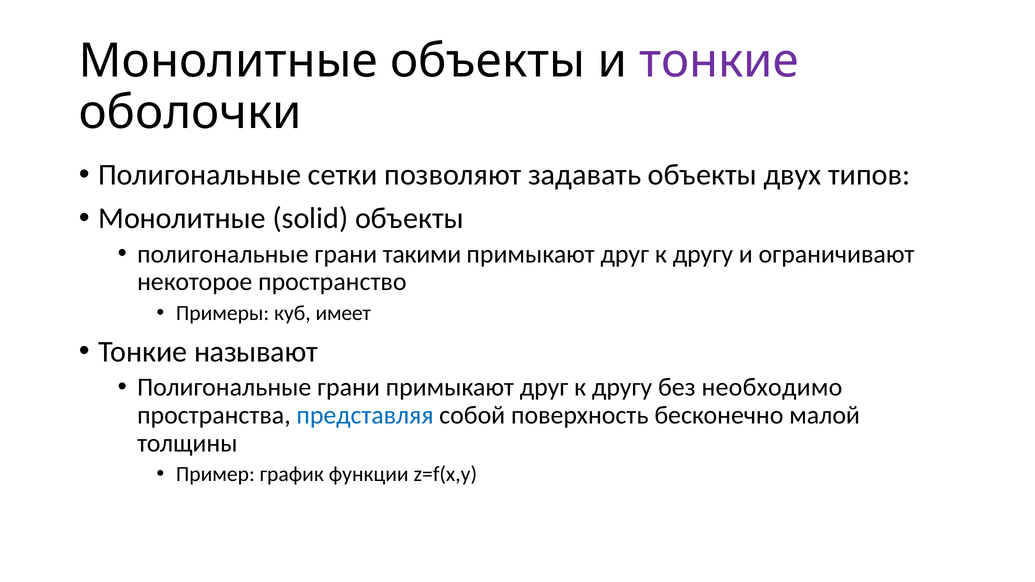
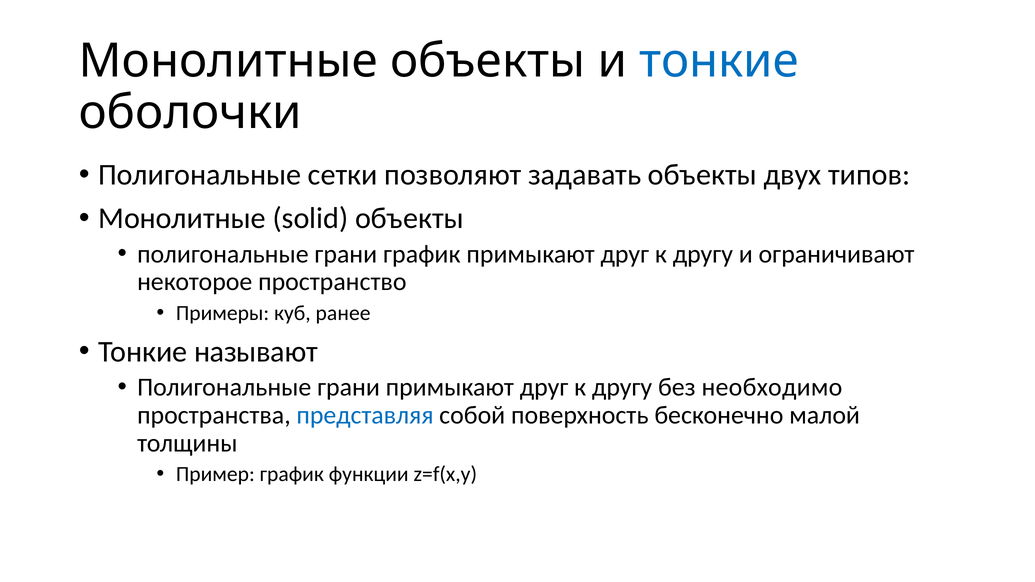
тонкие colour: purple -> blue (719, 61)
грани такими: такими -> график (422, 254)
имеет: имеет -> ранее (343, 313)
